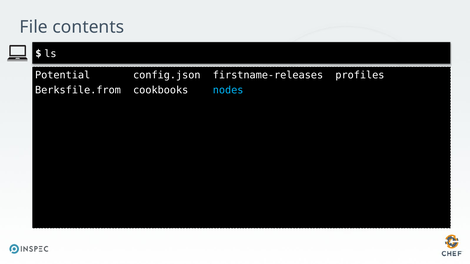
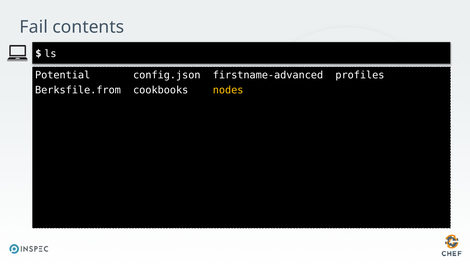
File: File -> Fail (34, 27)
firstname-releases: firstname-releases -> firstname-advanced (268, 75)
nodes colour: light blue -> yellow (228, 90)
